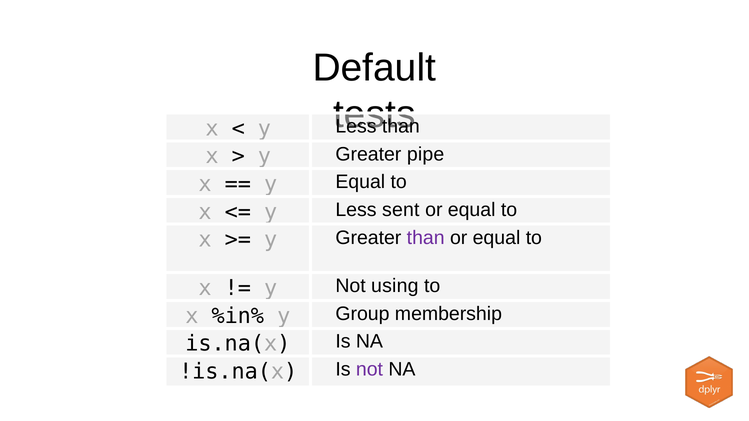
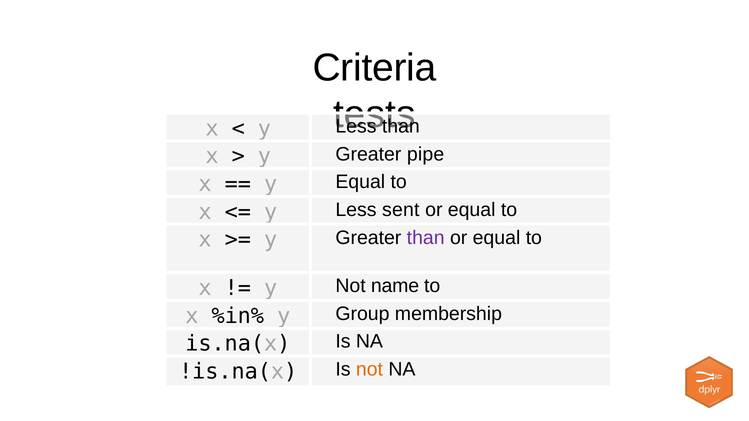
Default: Default -> Criteria (374, 68)
using: using -> name (395, 286)
not colour: purple -> orange (369, 370)
